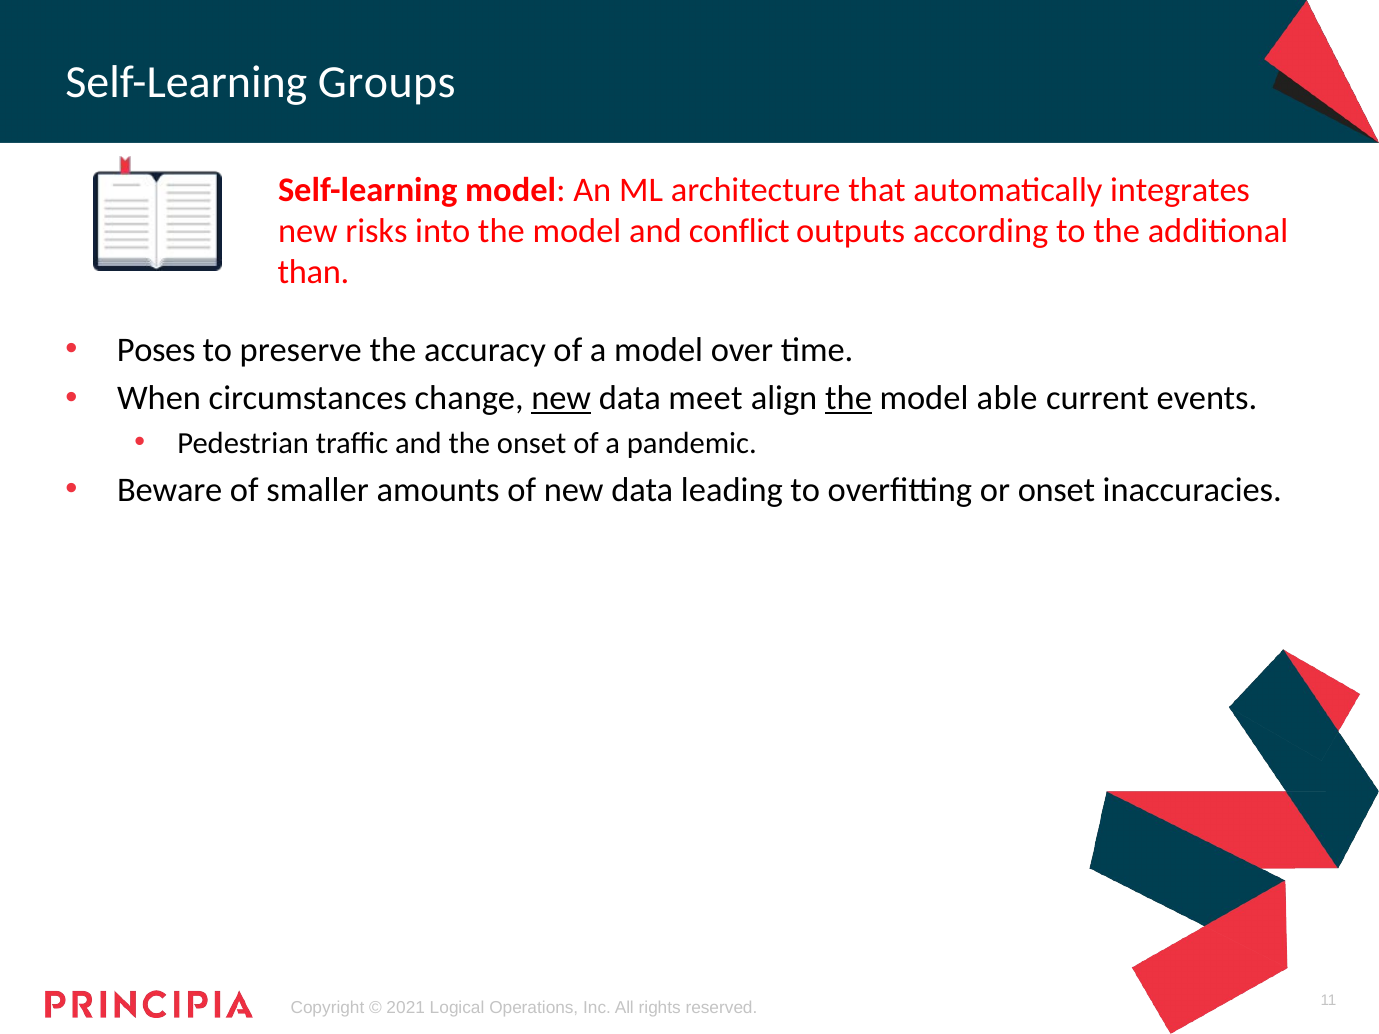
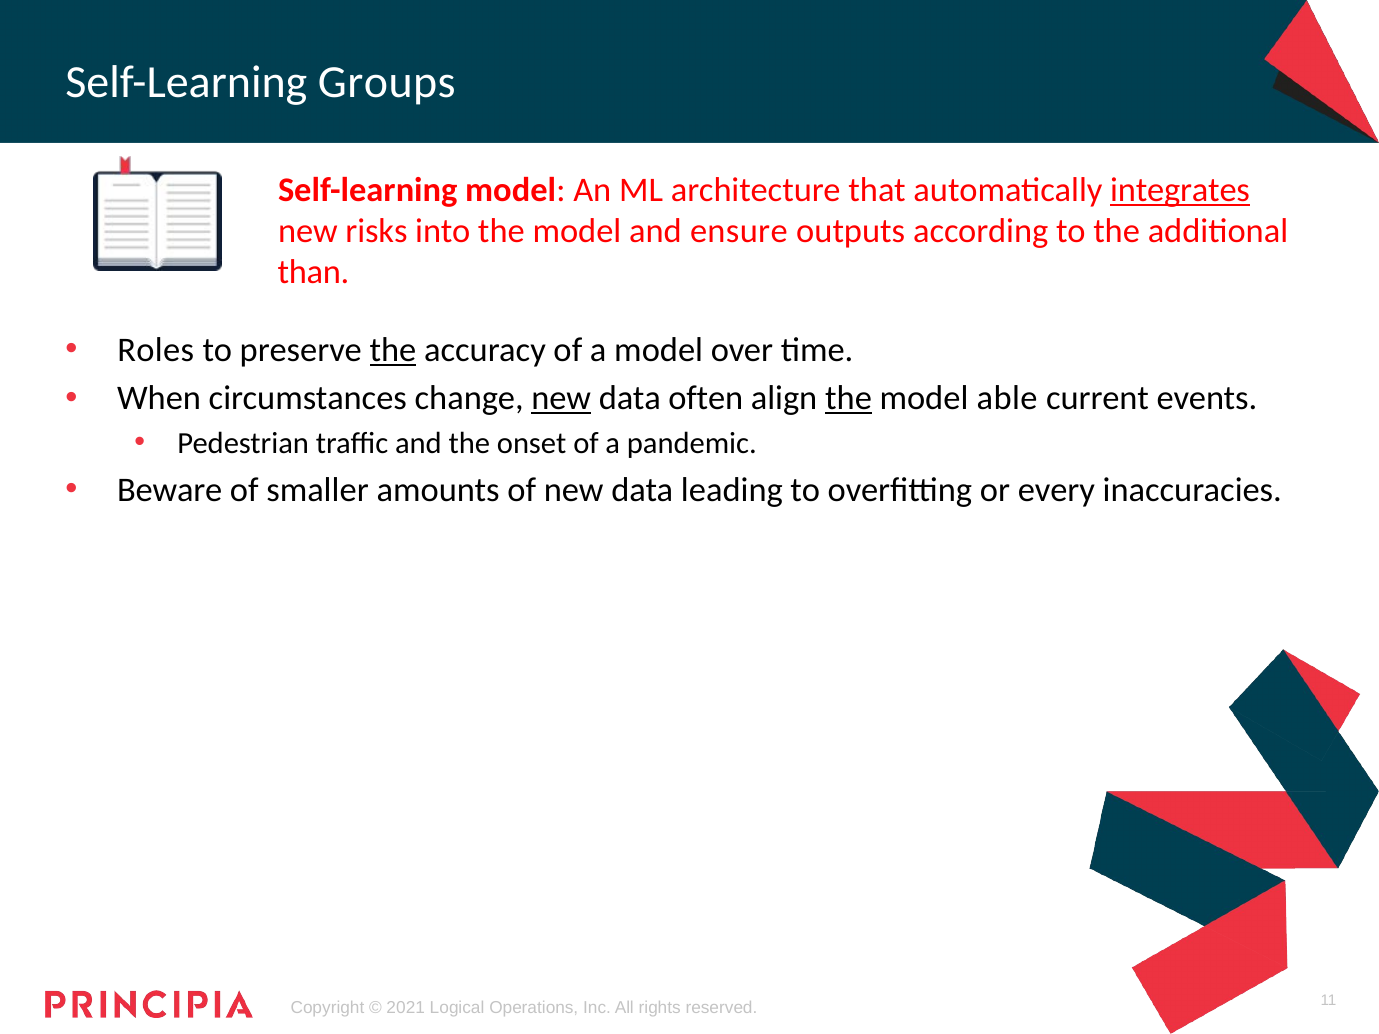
integrates underline: none -> present (1180, 190)
conflict: conflict -> ensure (739, 231)
Poses: Poses -> Roles (156, 350)
the underline: none -> present (393, 350)
meet: meet -> often (706, 399)
or onset: onset -> every (1056, 490)
